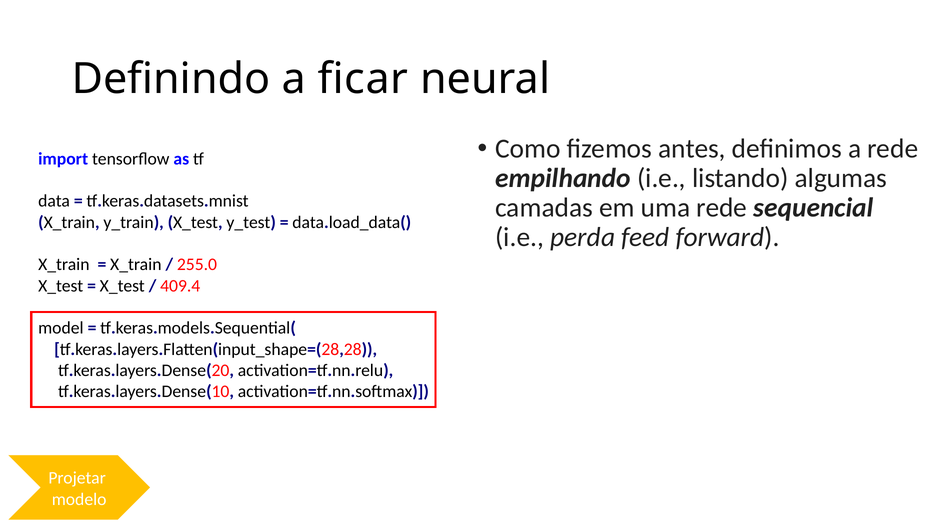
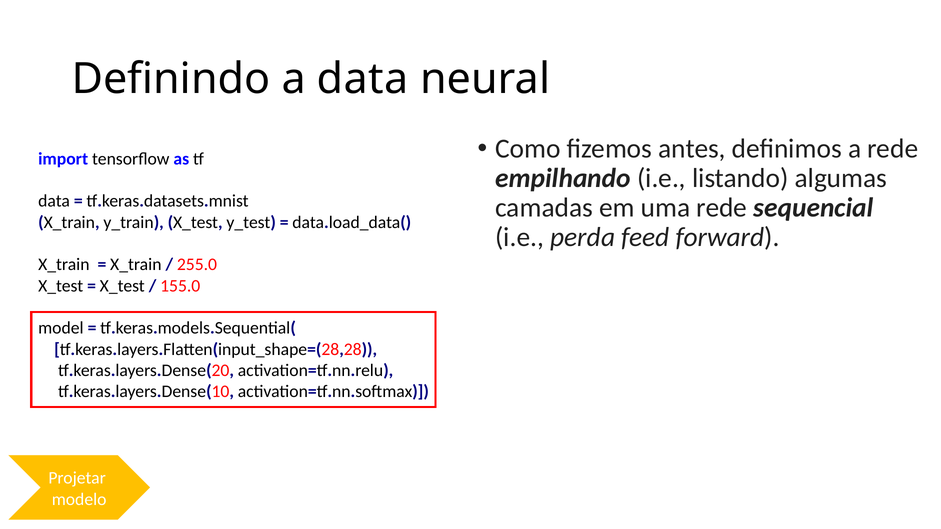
a ficar: ficar -> data (363, 79)
409.4: 409.4 -> 155.0 (180, 286)
